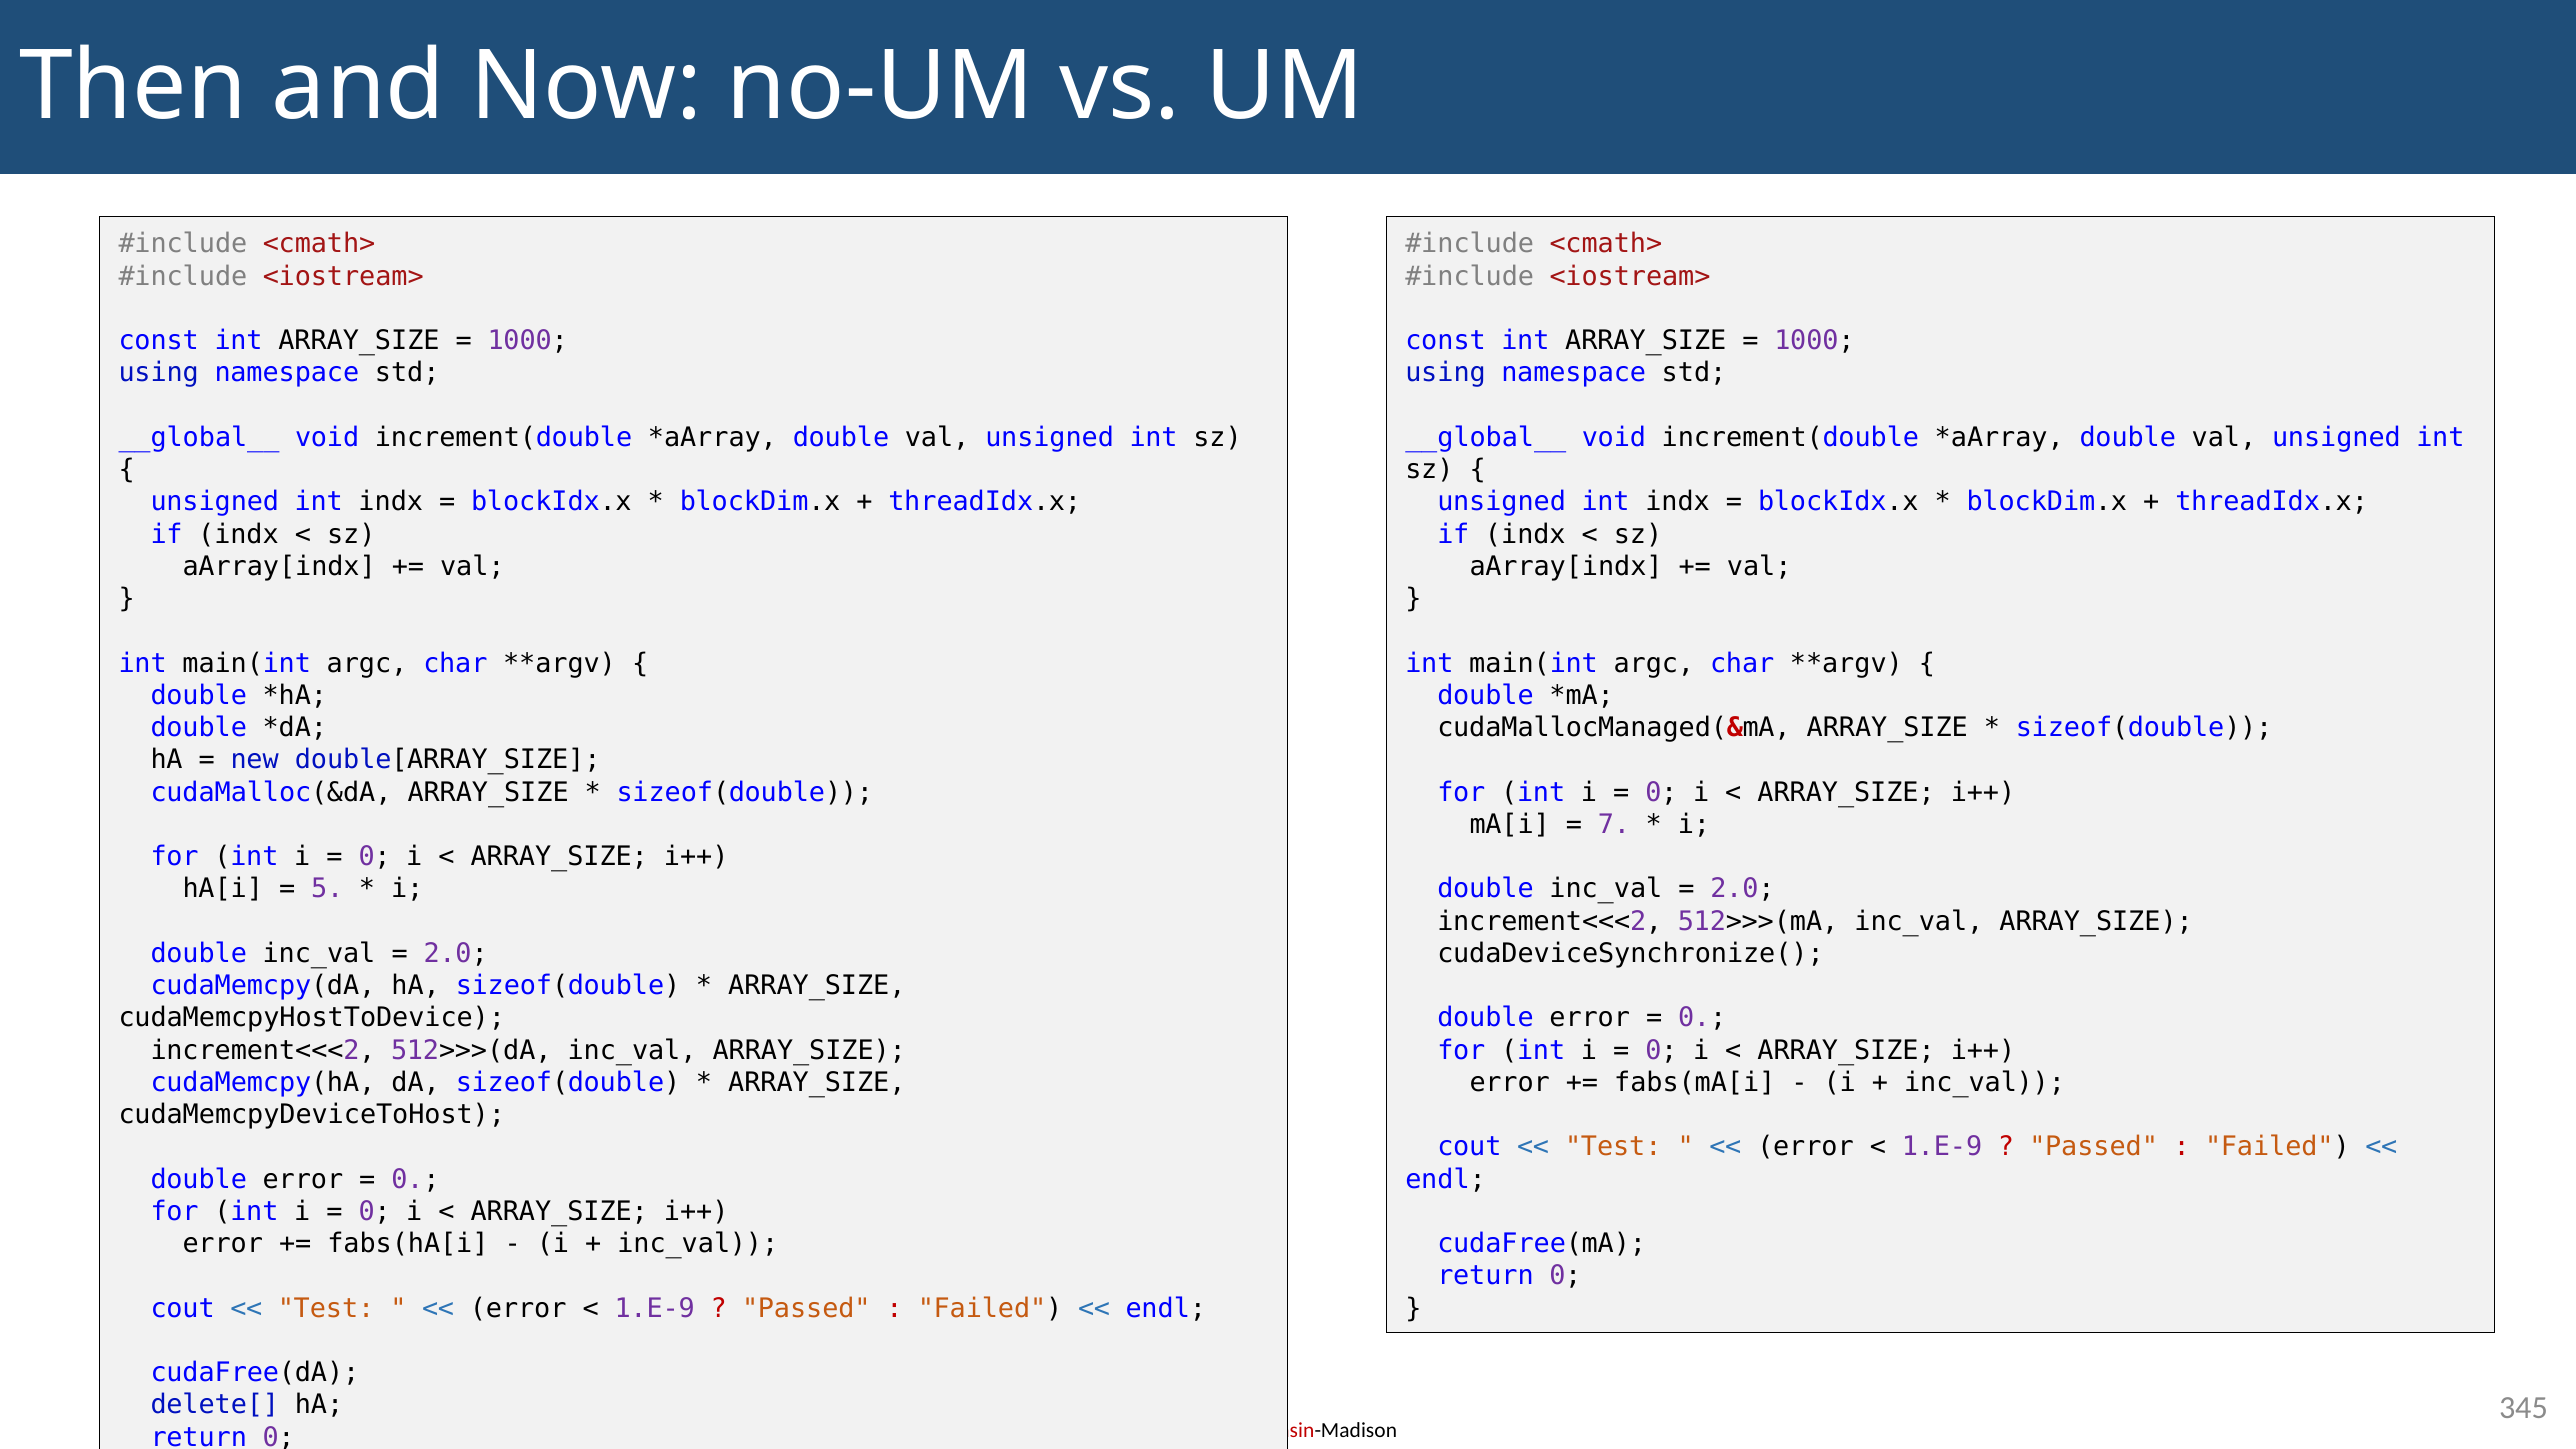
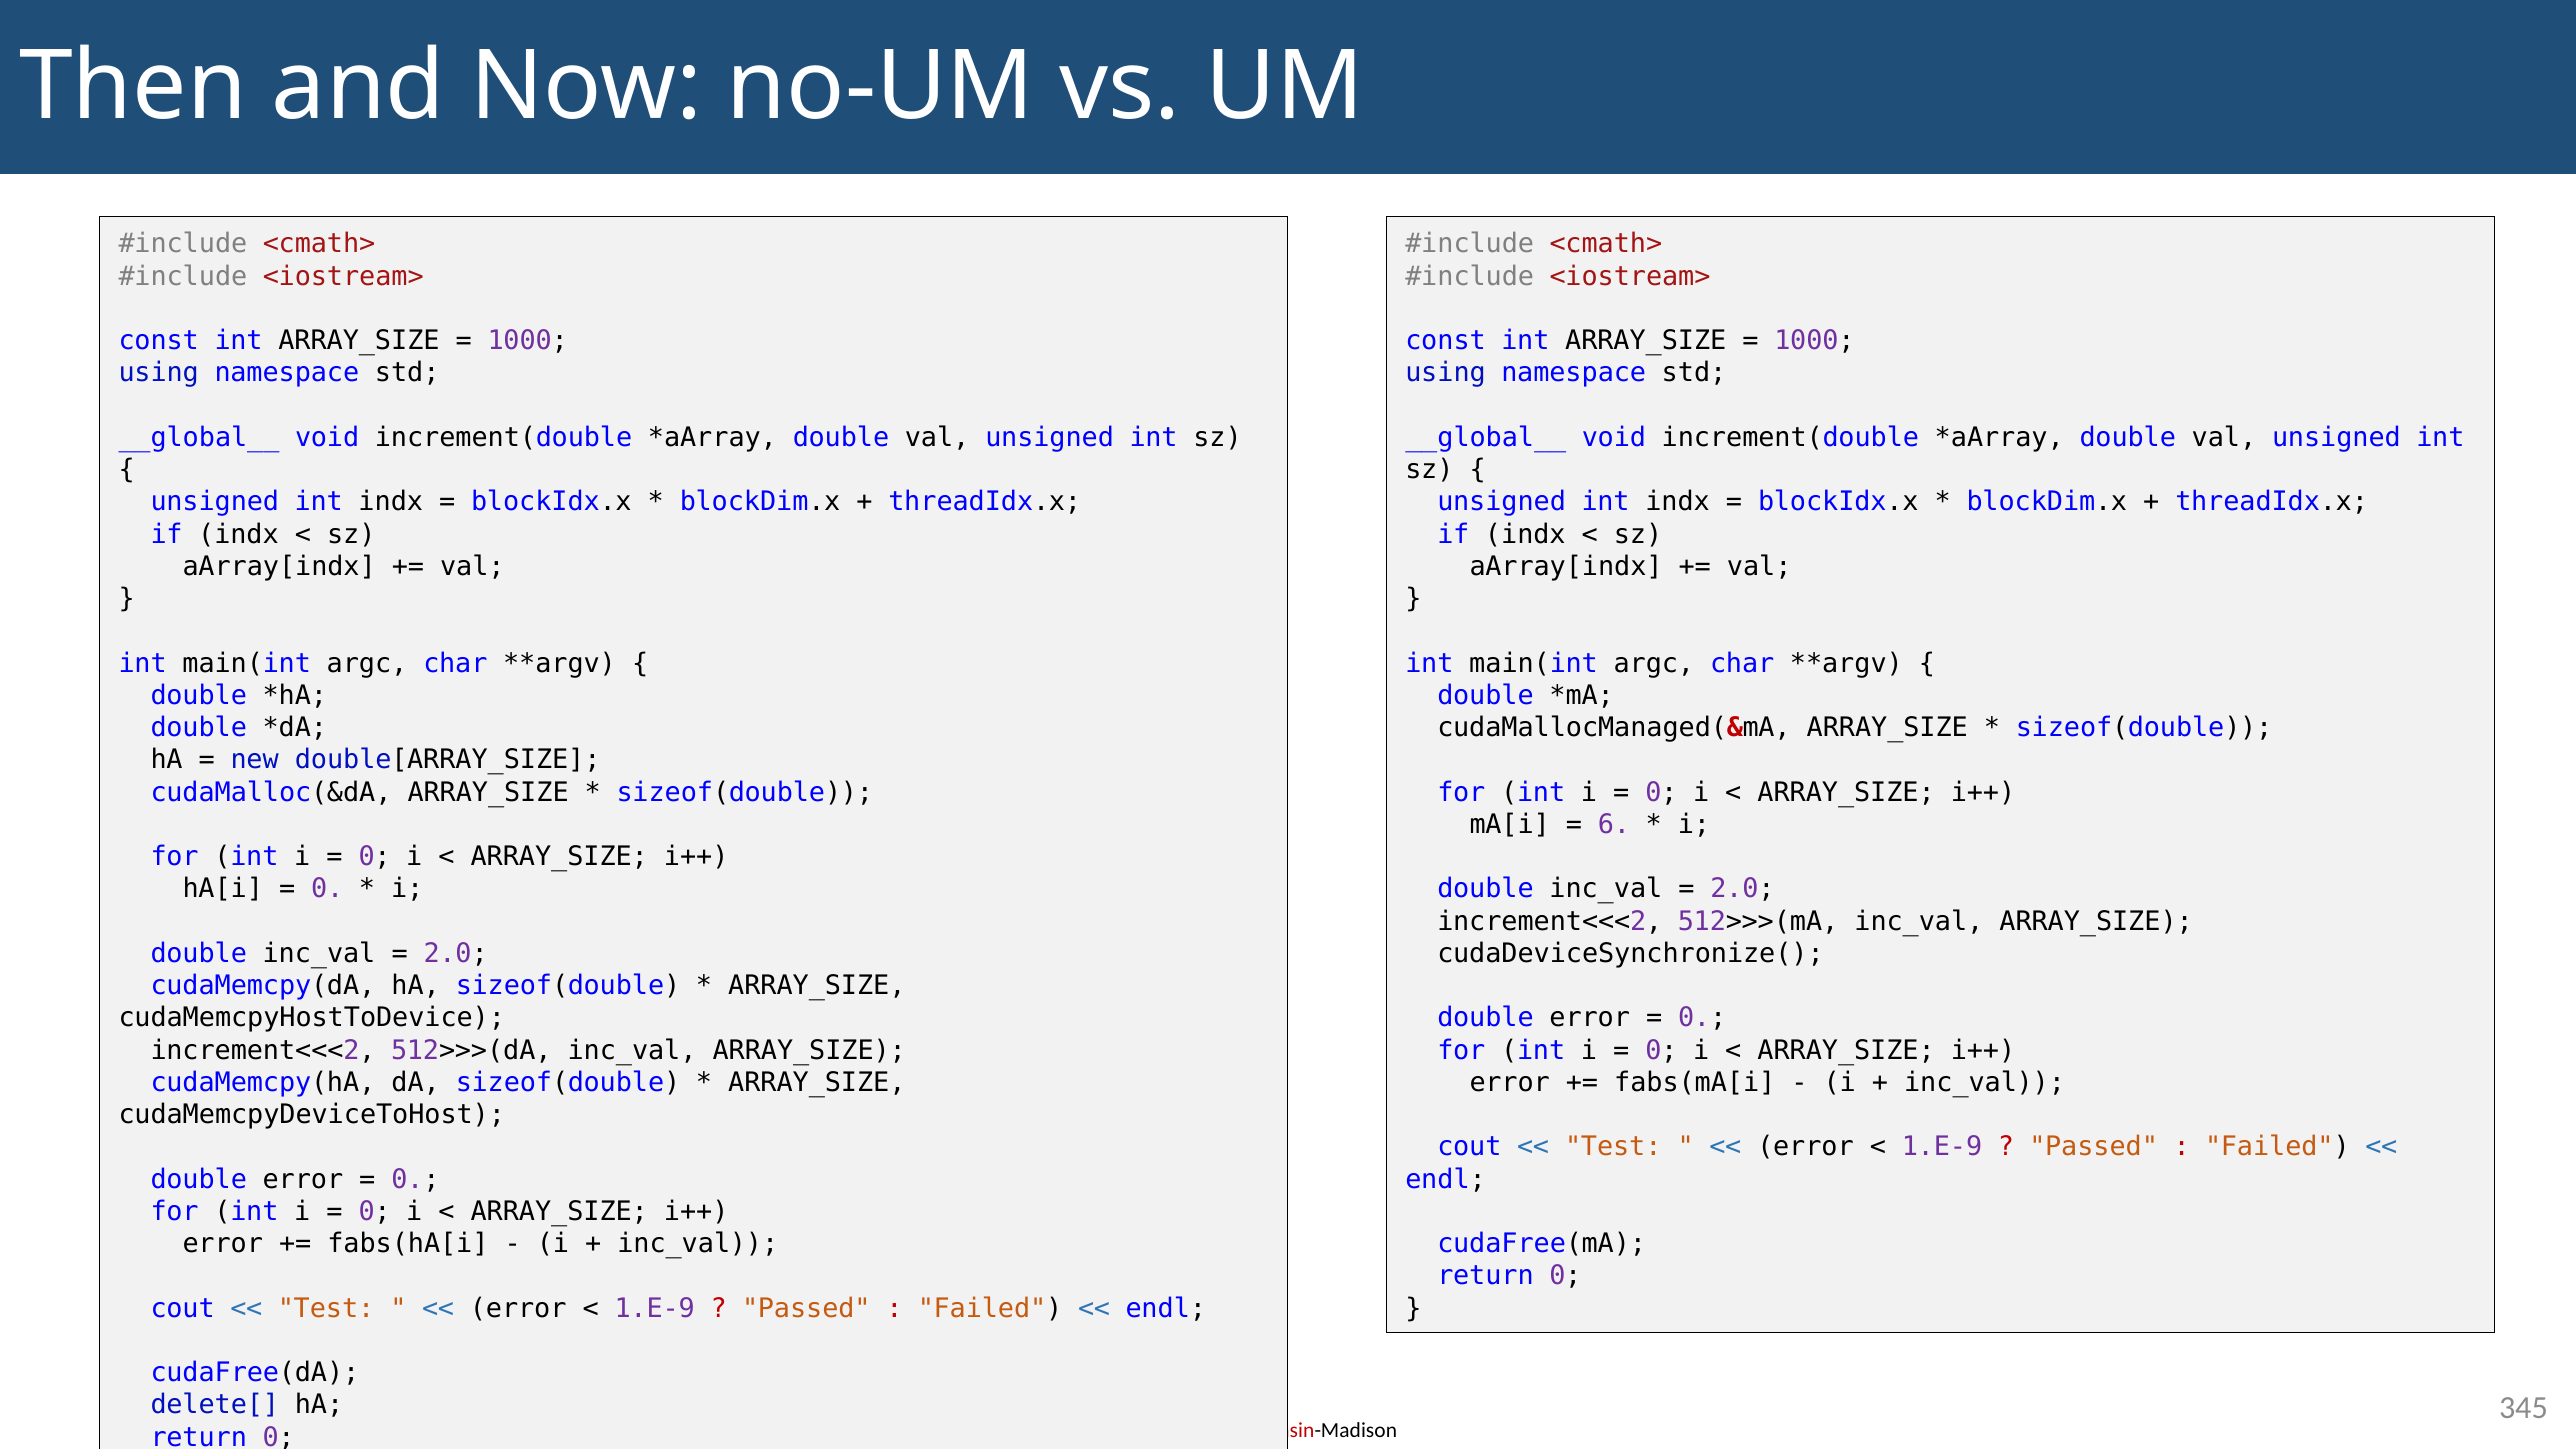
7: 7 -> 6 (1614, 824)
5: 5 -> 0 (327, 889)
